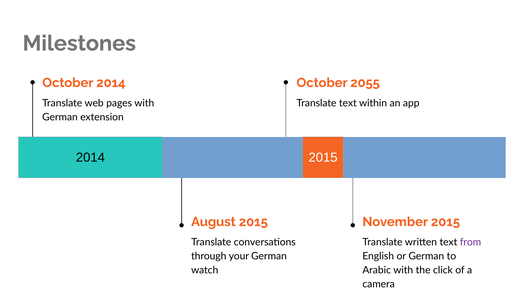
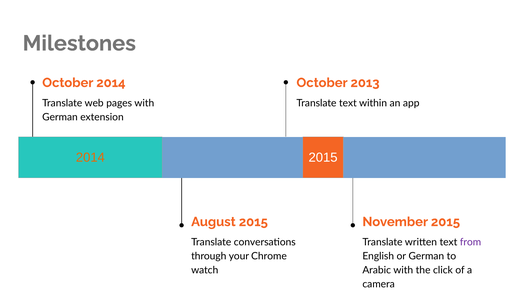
2055: 2055 -> 2013 (365, 83)
2014 colour: black -> orange (90, 158)
your German: German -> Chrome (269, 256)
